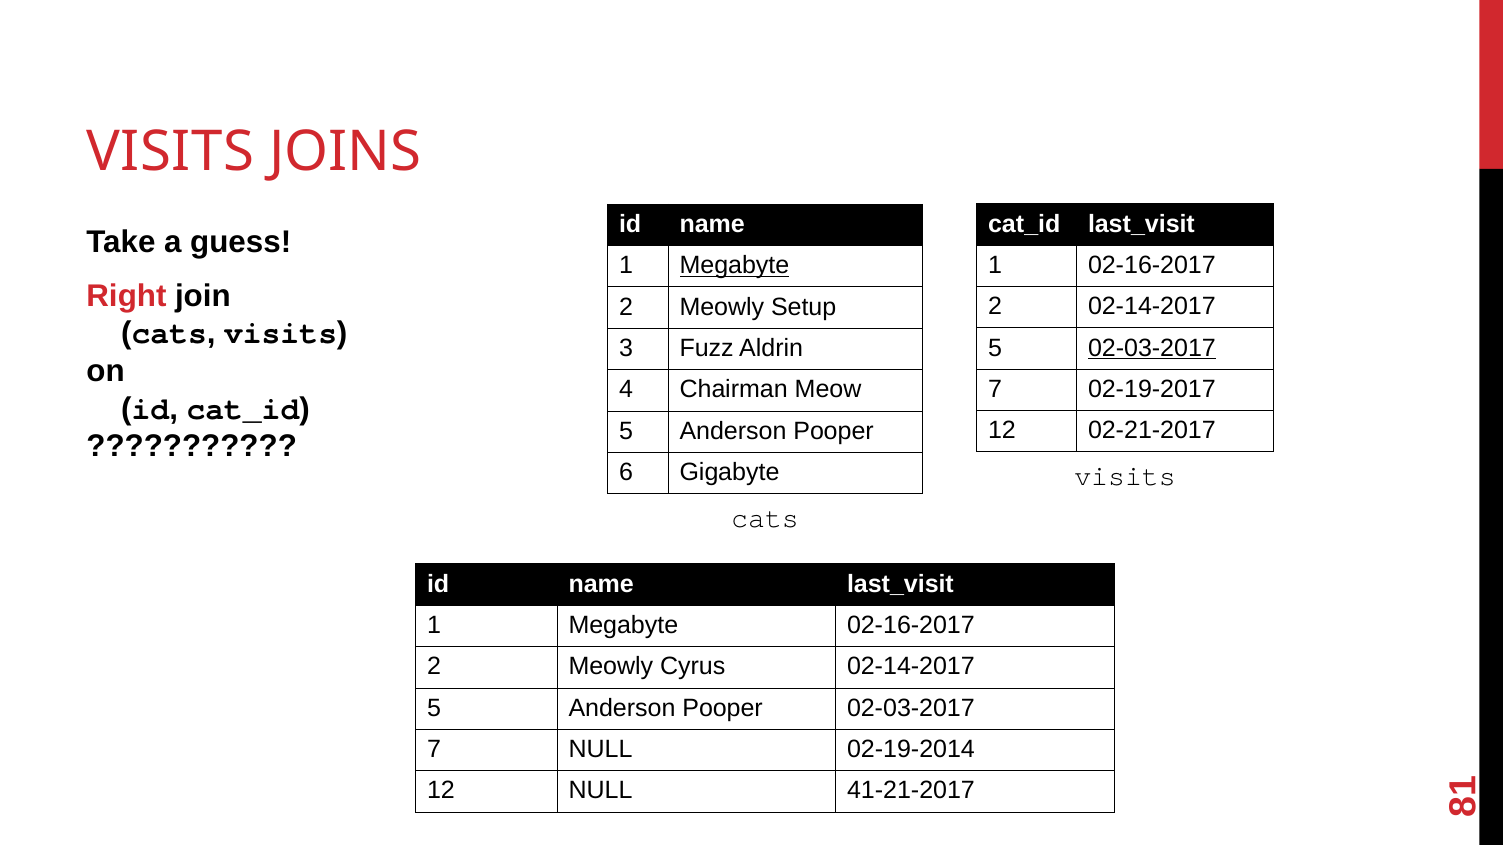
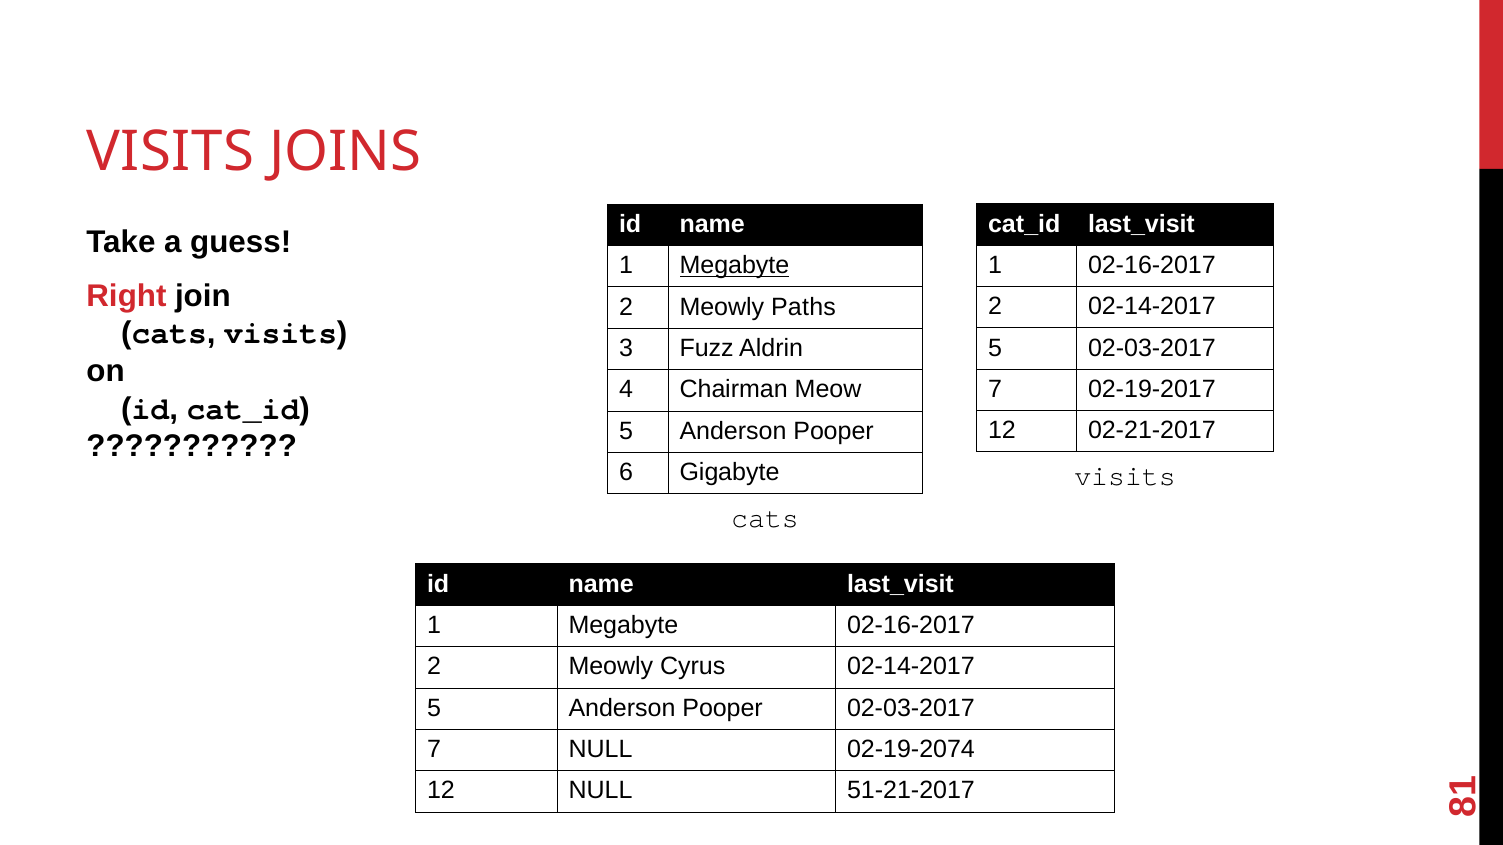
Setup: Setup -> Paths (804, 307)
02-03-2017 underline: present -> none (1152, 348)
02-19-2014: 02-19-2014 -> 02-19-2074 (911, 750)
41-21-2017: 41-21-2017 -> 51-21-2017 (911, 791)
